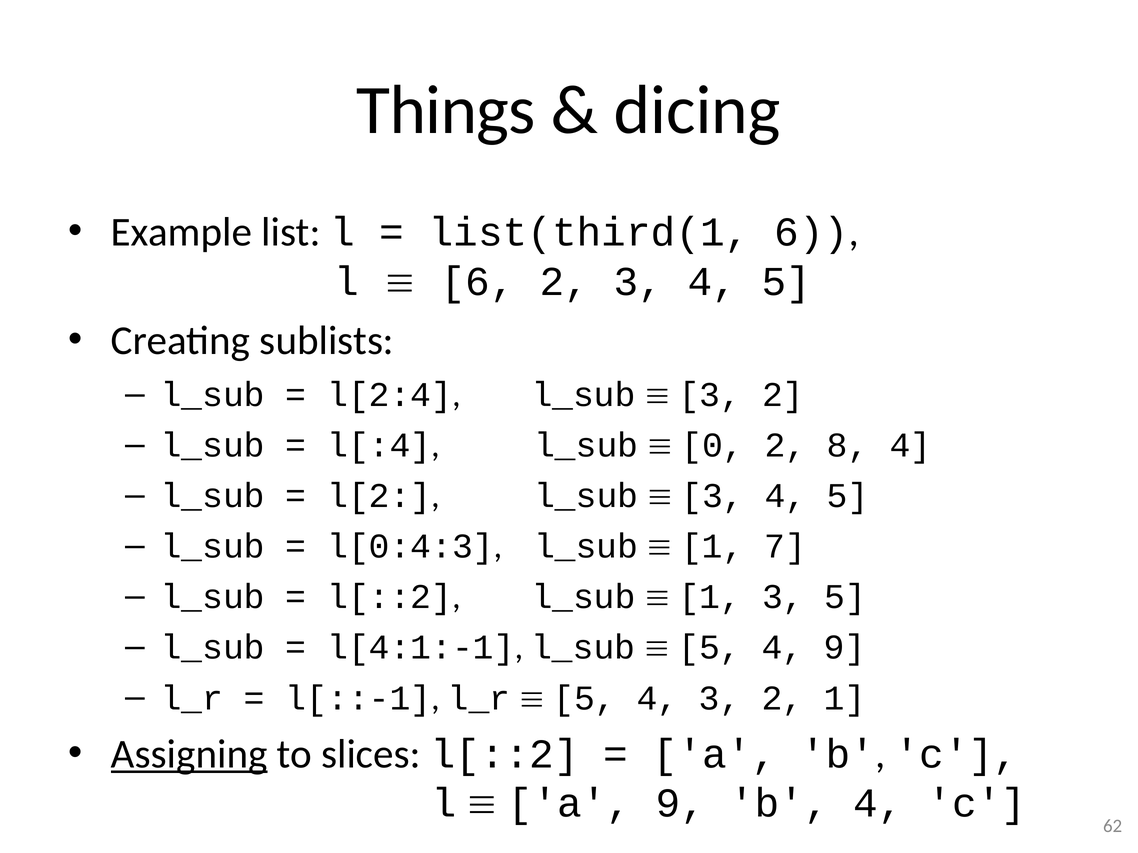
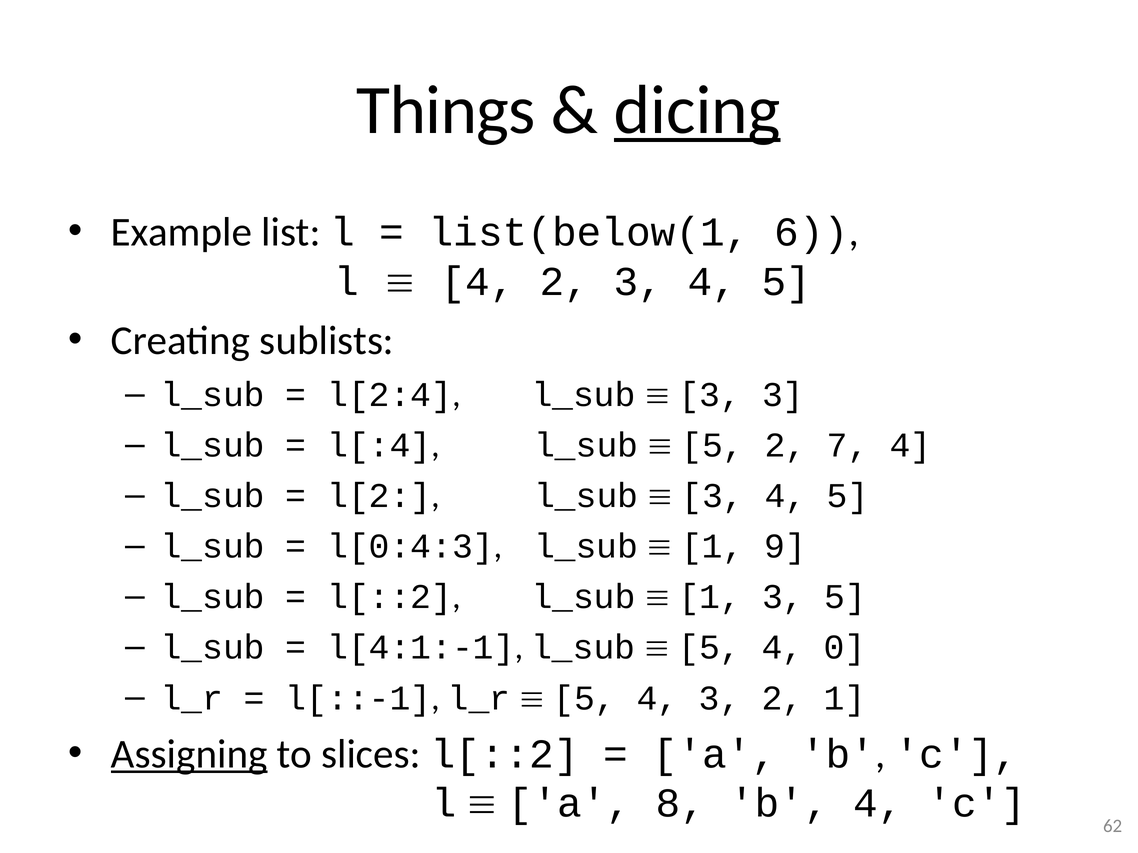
dicing underline: none -> present (697, 110)
list(third(1: list(third(1 -> list(below(1 (589, 232)
6: 6 -> 4 (478, 282)
2: 2 -> 3 (783, 395)
0: 0 -> 5 (713, 446)
8: 8 -> 7 (848, 446)
7: 7 -> 9 (785, 547)
4 9: 9 -> 0 (845, 648)
a 9: 9 -> 8 (681, 804)
